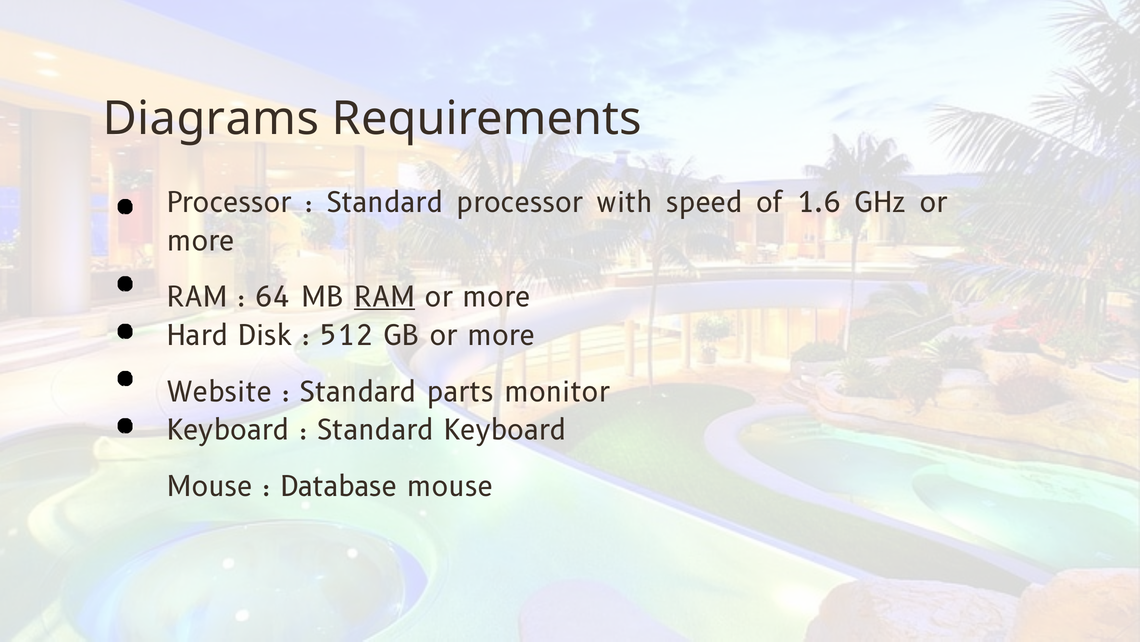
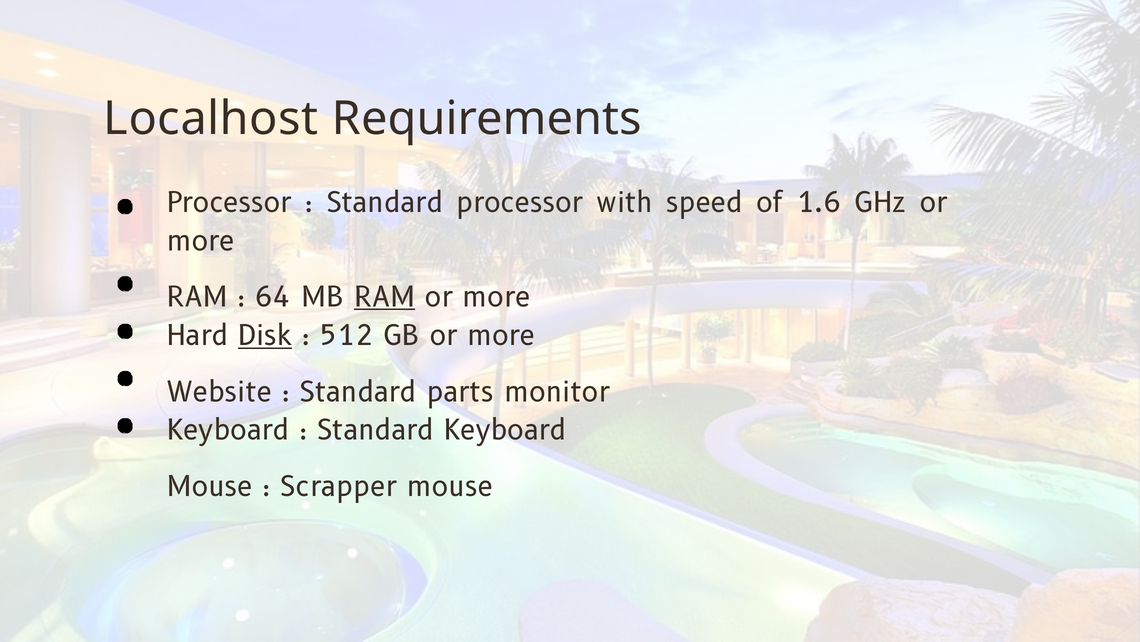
Diagrams: Diagrams -> Localhost (211, 119)
Disk underline: none -> present (265, 336)
Database: Database -> Scrapper (339, 487)
